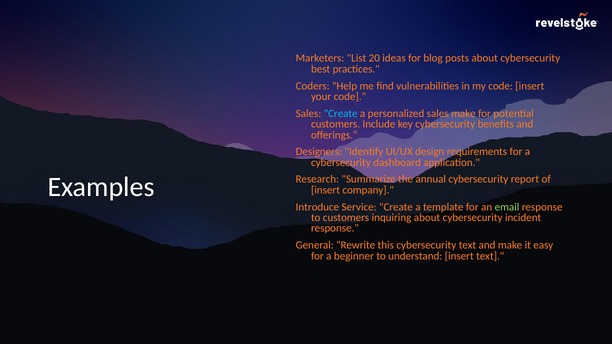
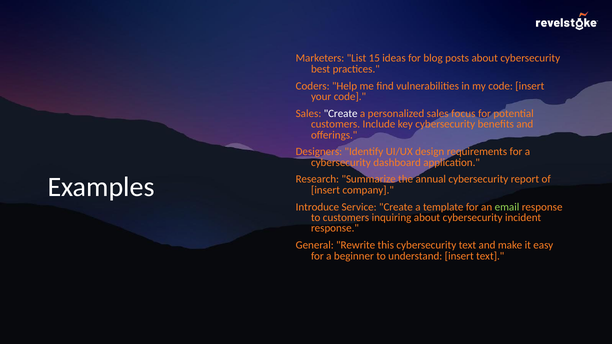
20: 20 -> 15 (374, 58)
Create colour: light blue -> white (341, 114)
sales make: make -> focus (463, 114)
